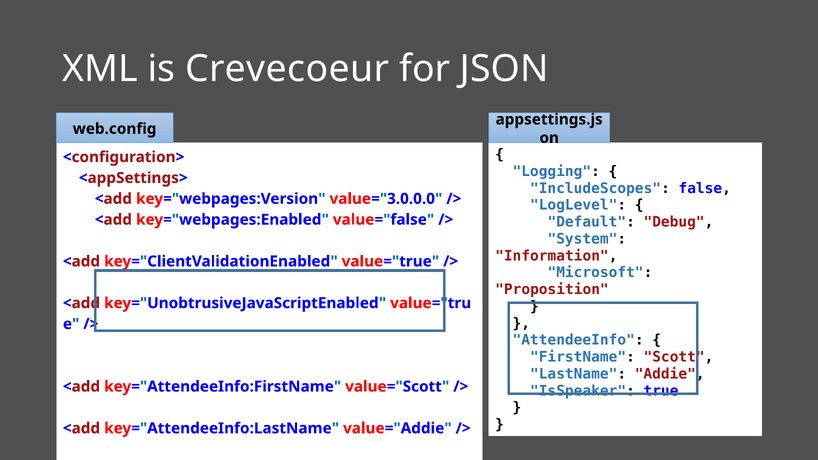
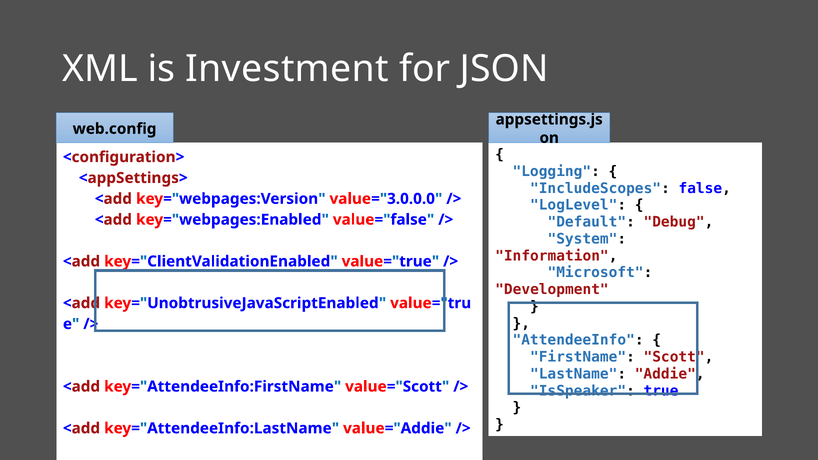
Crevecoeur: Crevecoeur -> Investment (287, 69)
Proposition: Proposition -> Development (552, 290)
